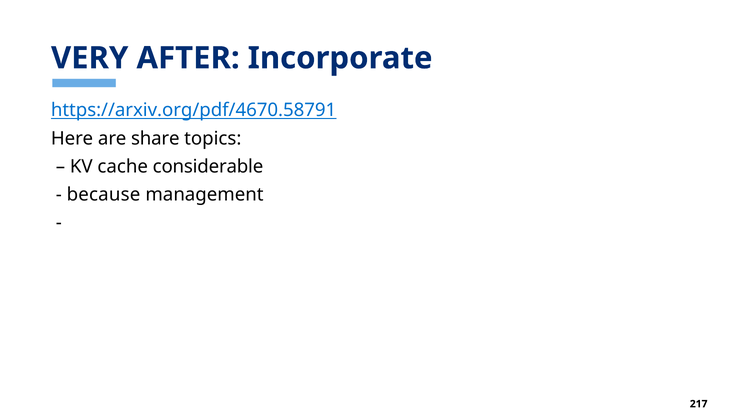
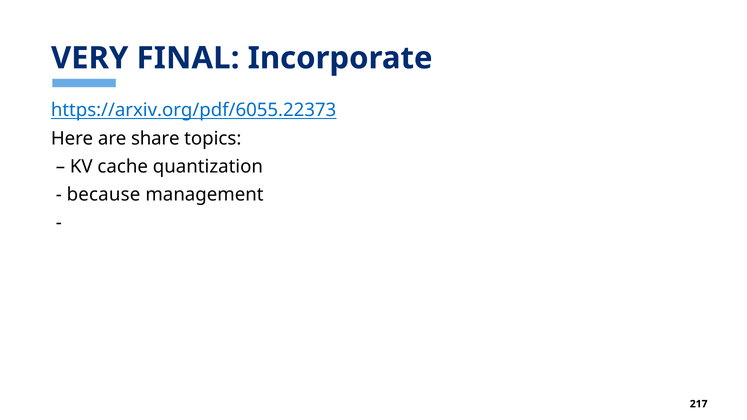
AFTER: AFTER -> FINAL (188, 58)
https://arxiv.org/pdf/4670.58791: https://arxiv.org/pdf/4670.58791 -> https://arxiv.org/pdf/6055.22373 (194, 110)
considerable: considerable -> quantization (208, 167)
